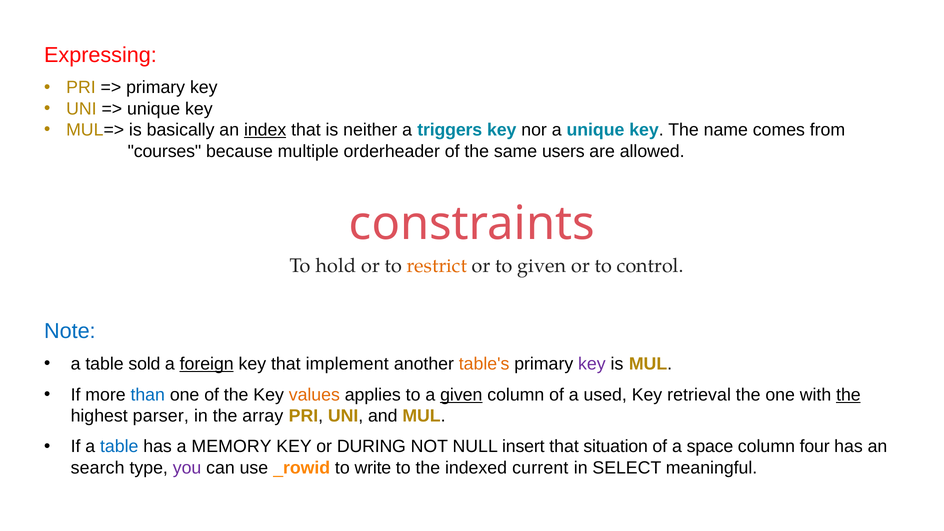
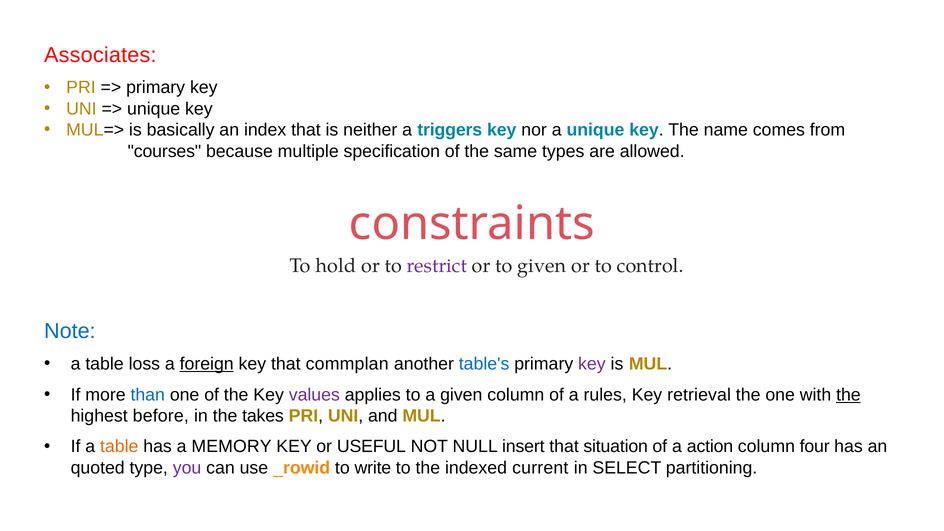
Expressing: Expressing -> Associates (100, 55)
index underline: present -> none (265, 130)
orderheader: orderheader -> specification (392, 151)
users: users -> types (563, 151)
restrict colour: orange -> purple (437, 266)
sold: sold -> loss (144, 364)
implement: implement -> commplan (347, 364)
table's colour: orange -> blue (484, 364)
values colour: orange -> purple (314, 395)
given underline: present -> none (461, 395)
used: used -> rules (605, 395)
parser: parser -> before (161, 416)
array: array -> takes (263, 416)
table colour: blue -> orange (119, 447)
DURING: DURING -> USEFUL (371, 447)
space: space -> action (710, 447)
search: search -> quoted (98, 468)
meaningful: meaningful -> partitioning (712, 468)
